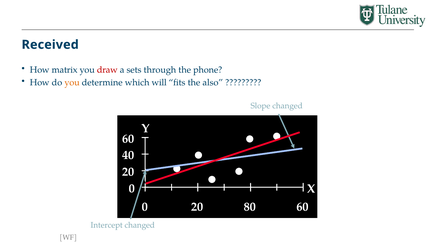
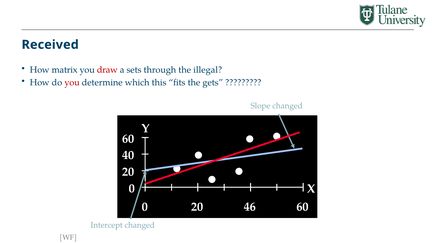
phone: phone -> illegal (208, 70)
you colour: orange -> red (72, 83)
will: will -> this (159, 83)
also: also -> gets (213, 83)
80: 80 -> 46 (250, 207)
